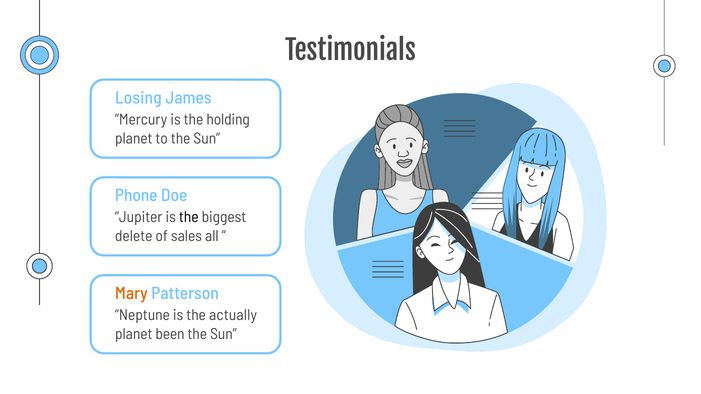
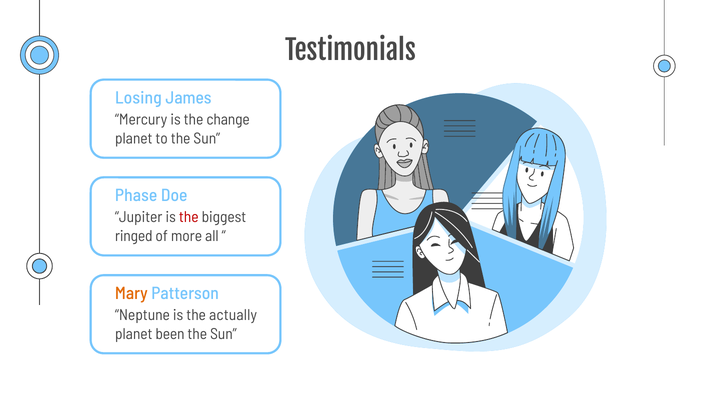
holding: holding -> change (228, 120)
Phone: Phone -> Phase (136, 196)
the colour: black -> red (189, 218)
delete: delete -> ringed (134, 236)
sales: sales -> more (187, 236)
